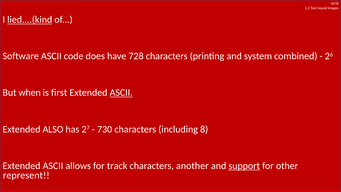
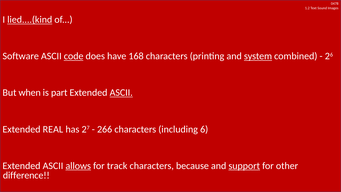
code underline: none -> present (74, 56)
728: 728 -> 168 (136, 56)
system underline: none -> present (258, 56)
first: first -> part (59, 93)
ALSO: ALSO -> REAL (53, 129)
730: 730 -> 266 (105, 129)
8: 8 -> 6 (204, 129)
allows underline: none -> present (78, 166)
another: another -> because (192, 166)
represent: represent -> difference (26, 175)
